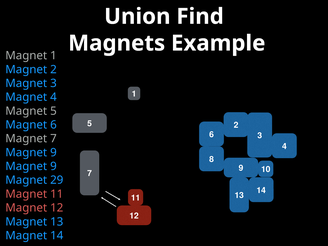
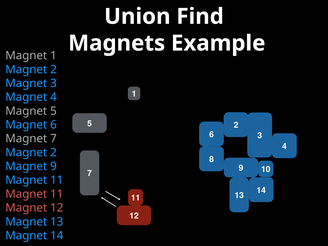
9: 9 -> 2 (53, 153)
29: 29 -> 11 (57, 180)
